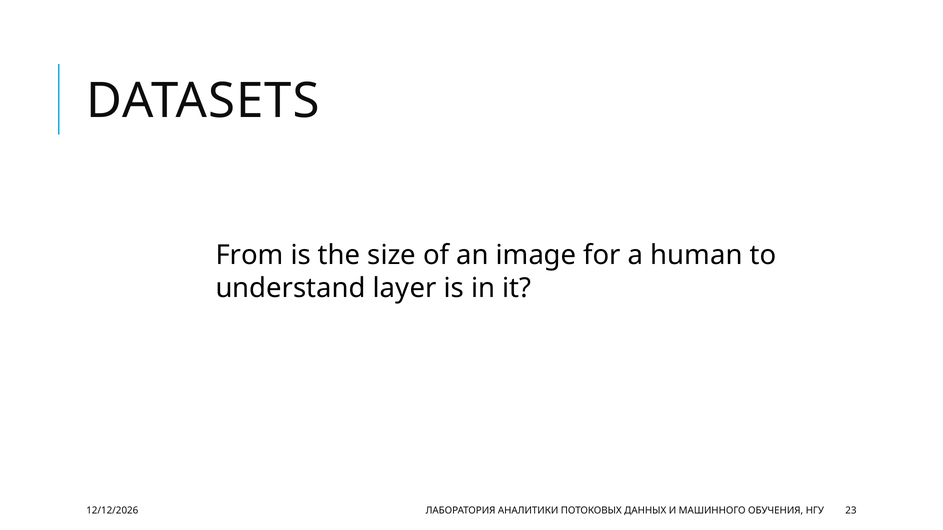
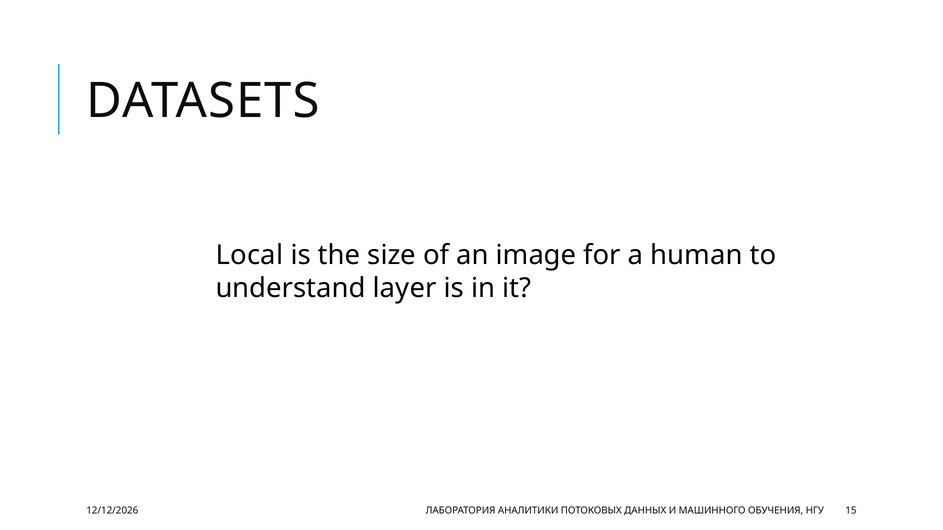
From: From -> Local (249, 255)
23: 23 -> 15 (851, 511)
